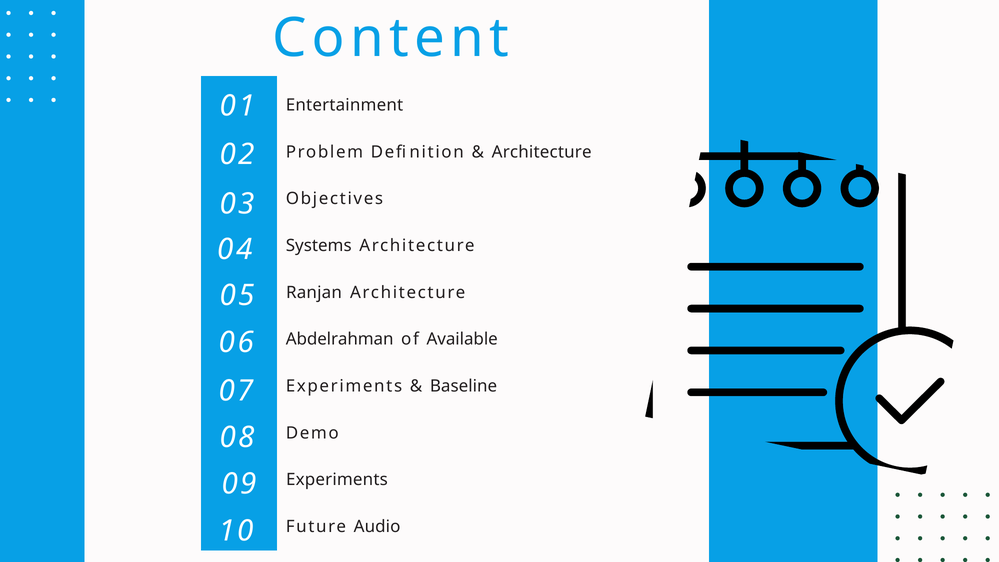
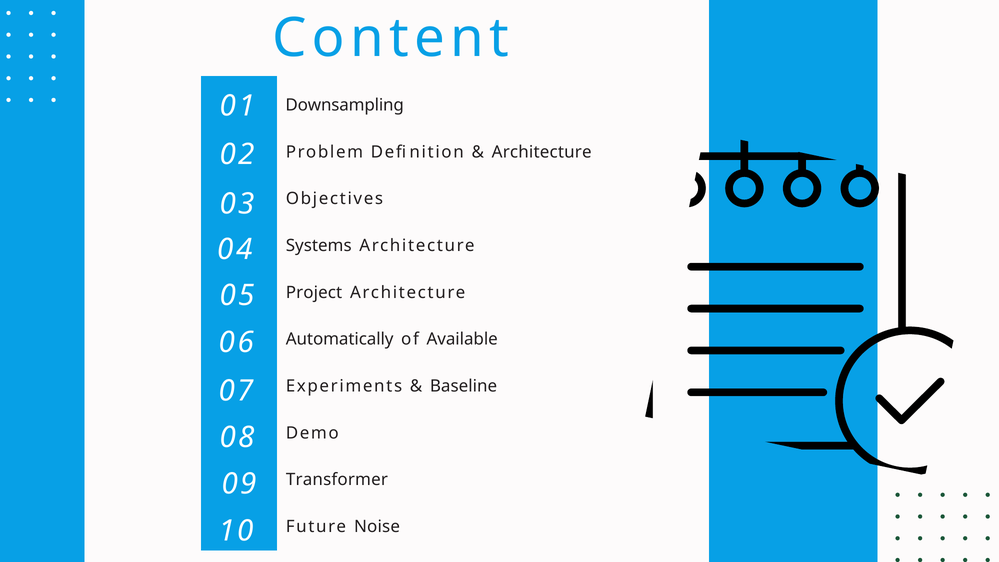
Entertainment: Entertainment -> Downsampling (345, 105)
Ranjan: Ranjan -> Project (314, 292)
Abdelrahman: Abdelrahman -> Automatically (340, 339)
Experiments: Experiments -> Transformer (337, 480)
Audio: Audio -> Noise (377, 527)
